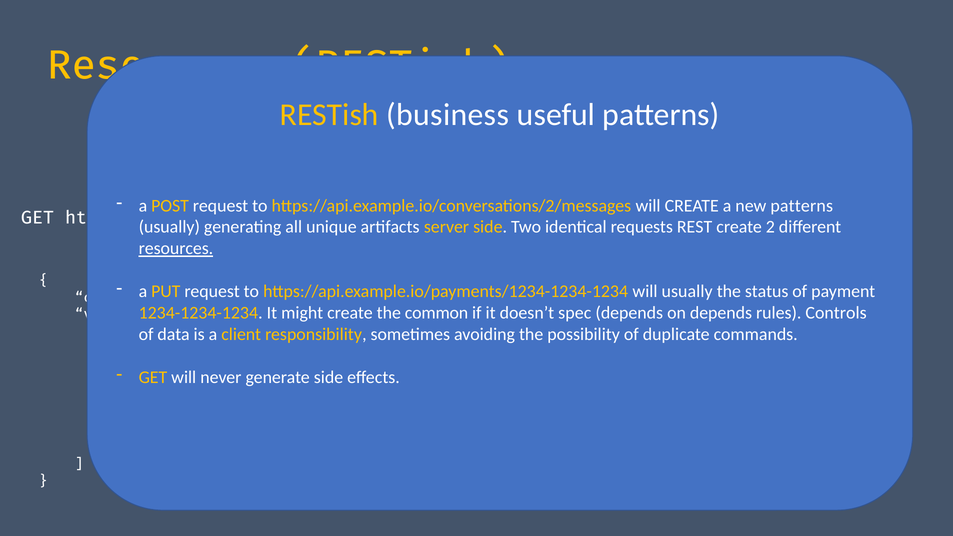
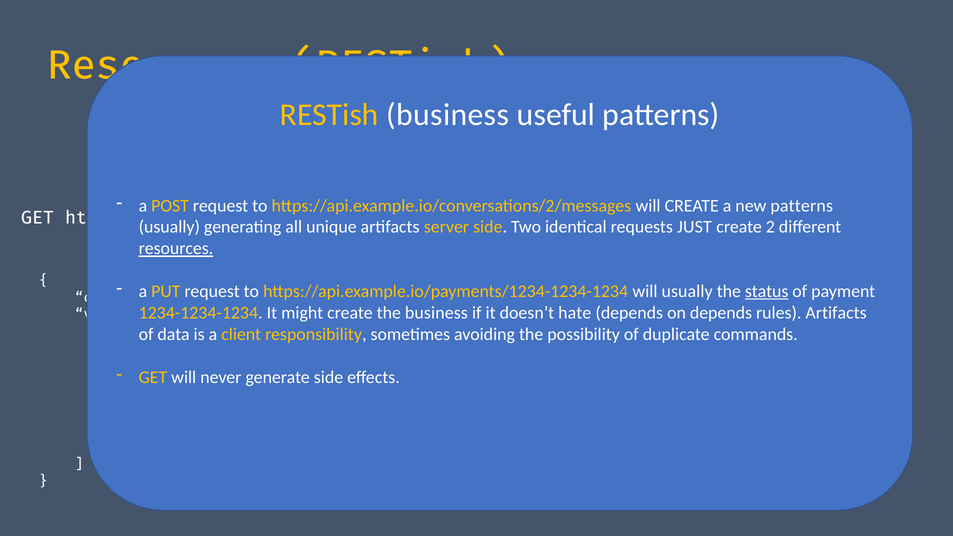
REST: REST -> JUST (694, 227)
status underline: none -> present (767, 291)
the common: common -> business (436, 313)
spec: spec -> hate (575, 313)
rules Controls: Controls -> Artifacts (836, 313)
